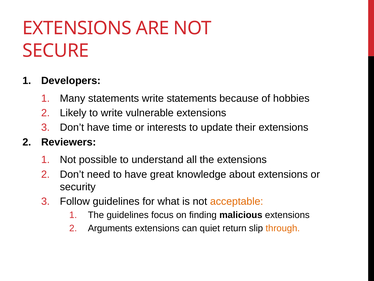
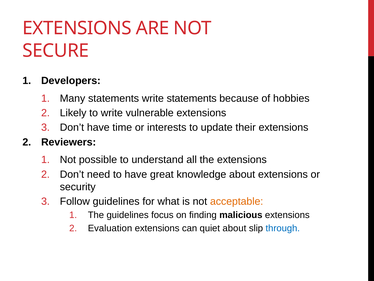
Arguments: Arguments -> Evaluation (110, 228)
quiet return: return -> about (234, 228)
through colour: orange -> blue (283, 228)
